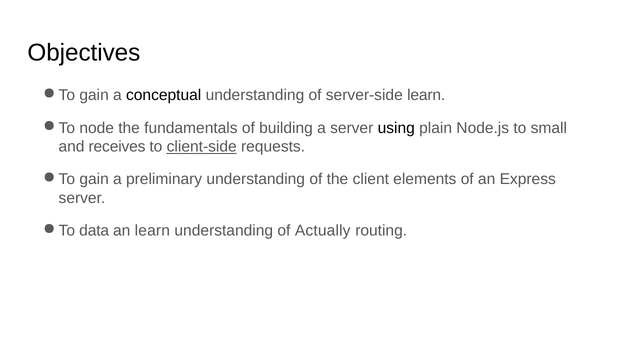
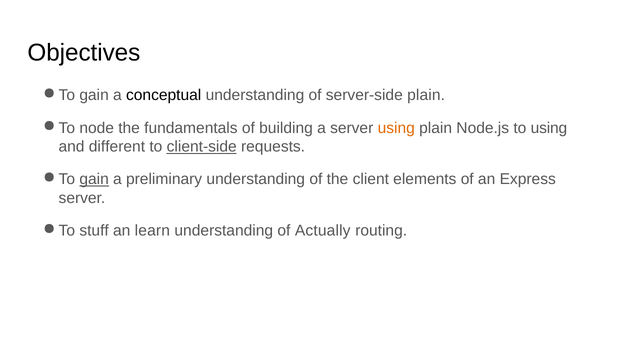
server-side learn: learn -> plain (426, 95)
using colour: black -> orange (396, 128)
to small: small -> using (549, 128)
receives: receives -> different (117, 146)
gain underline: none -> present (94, 179)
data: data -> stuff (94, 230)
